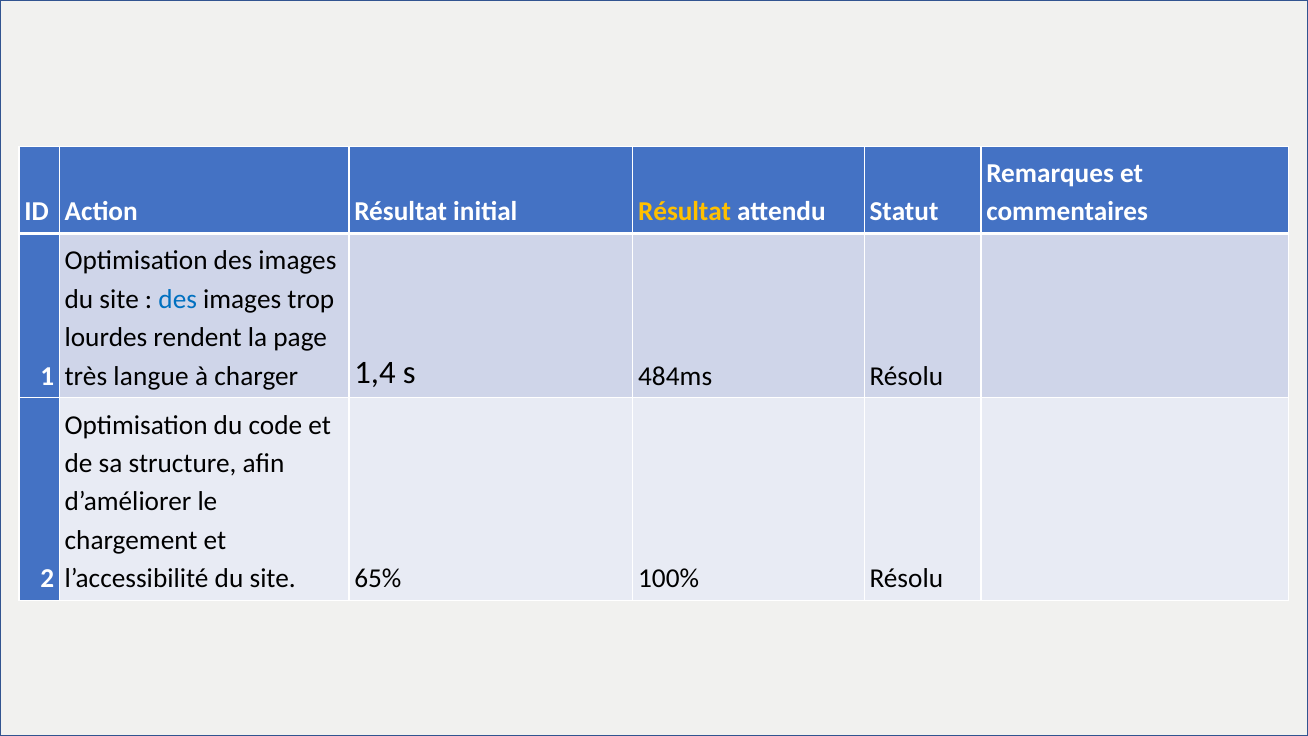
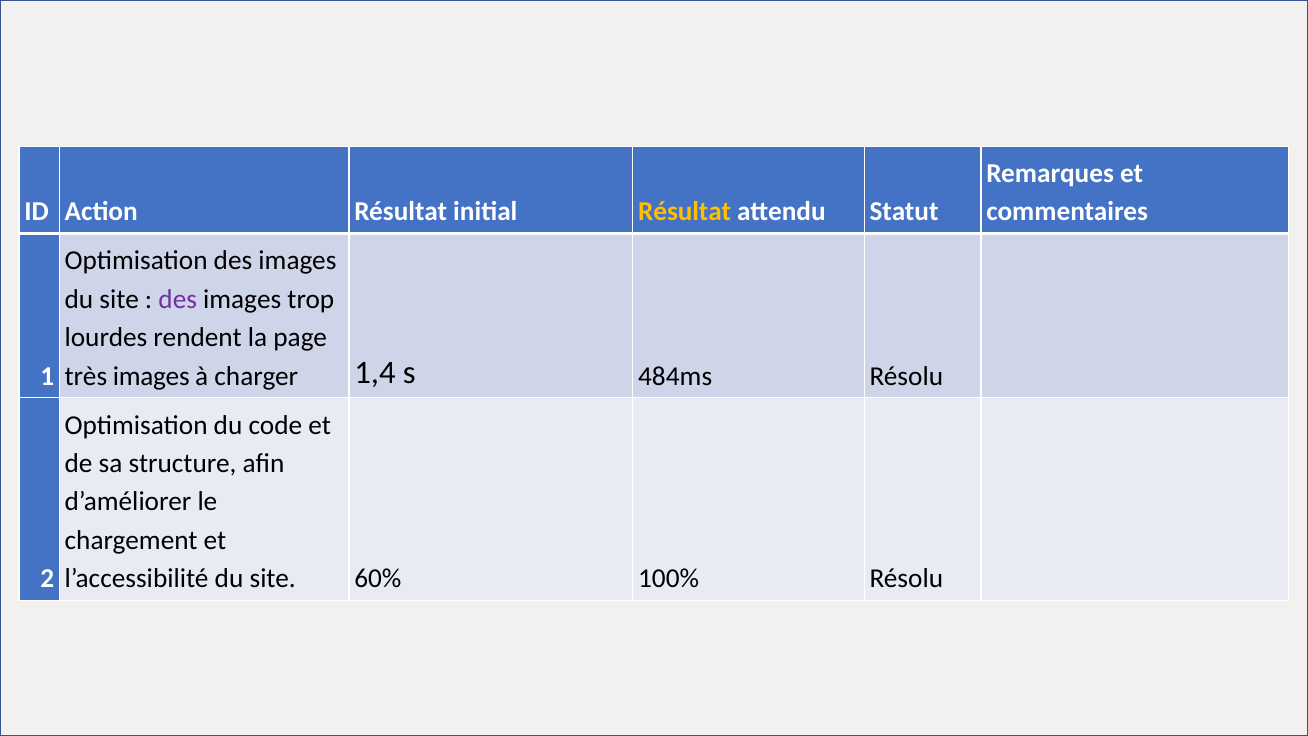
des colour: blue -> purple (178, 299)
très langue: langue -> images (151, 376)
65%: 65% -> 60% (378, 578)
